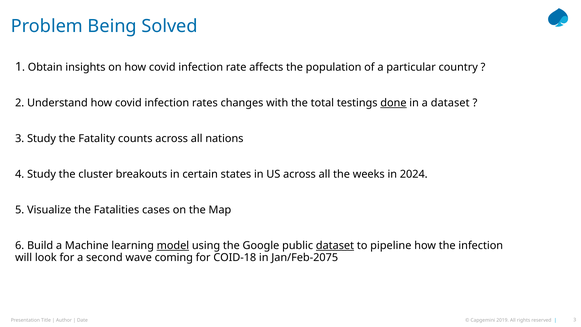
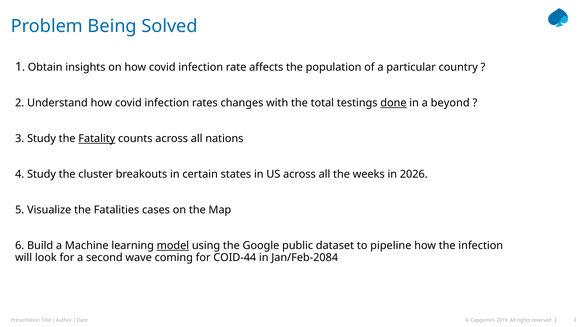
a dataset: dataset -> beyond (450, 103)
Fatality underline: none -> present (97, 139)
2024: 2024 -> 2026 (414, 174)
dataset underline: present -> none (335, 246)
COID-18: COID-18 -> COID-44 (235, 257)
Jan/Feb-2075: Jan/Feb-2075 -> Jan/Feb-2084 (305, 257)
